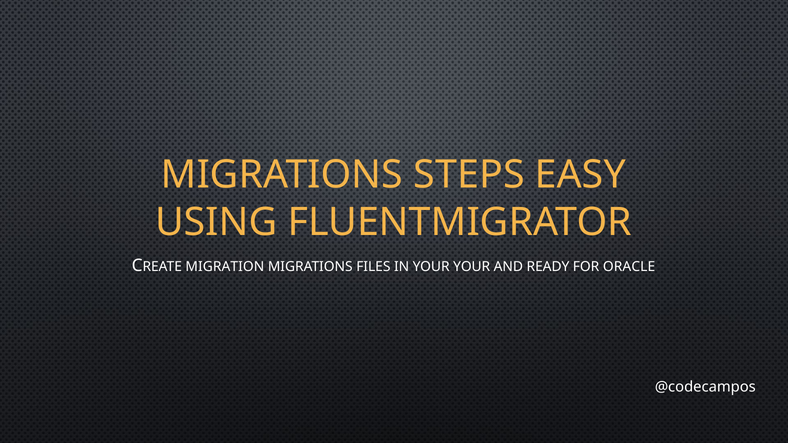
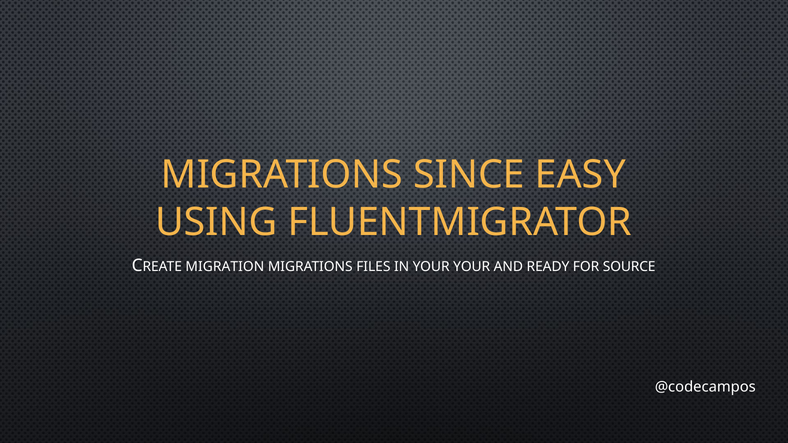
STEPS: STEPS -> SINCE (469, 175)
ORACLE: ORACLE -> SOURCE (629, 267)
